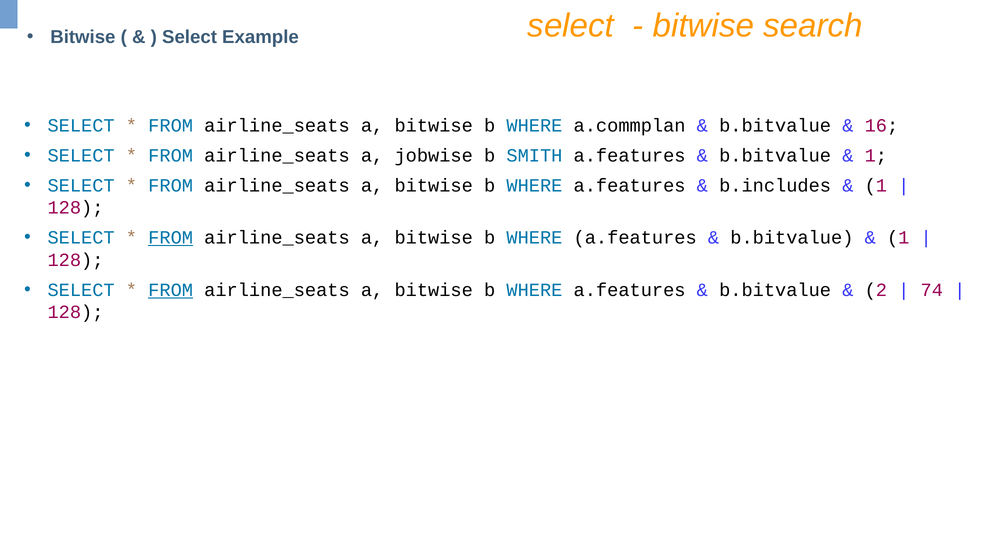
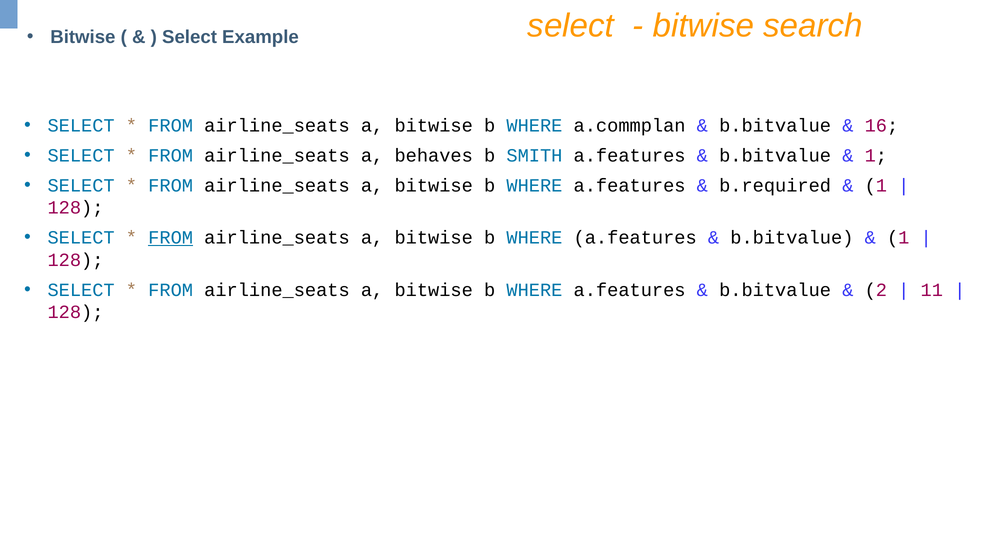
jobwise: jobwise -> behaves (434, 155)
b.includes: b.includes -> b.required (775, 185)
FROM underline: present -> none (171, 290)
74: 74 -> 11 (932, 290)
